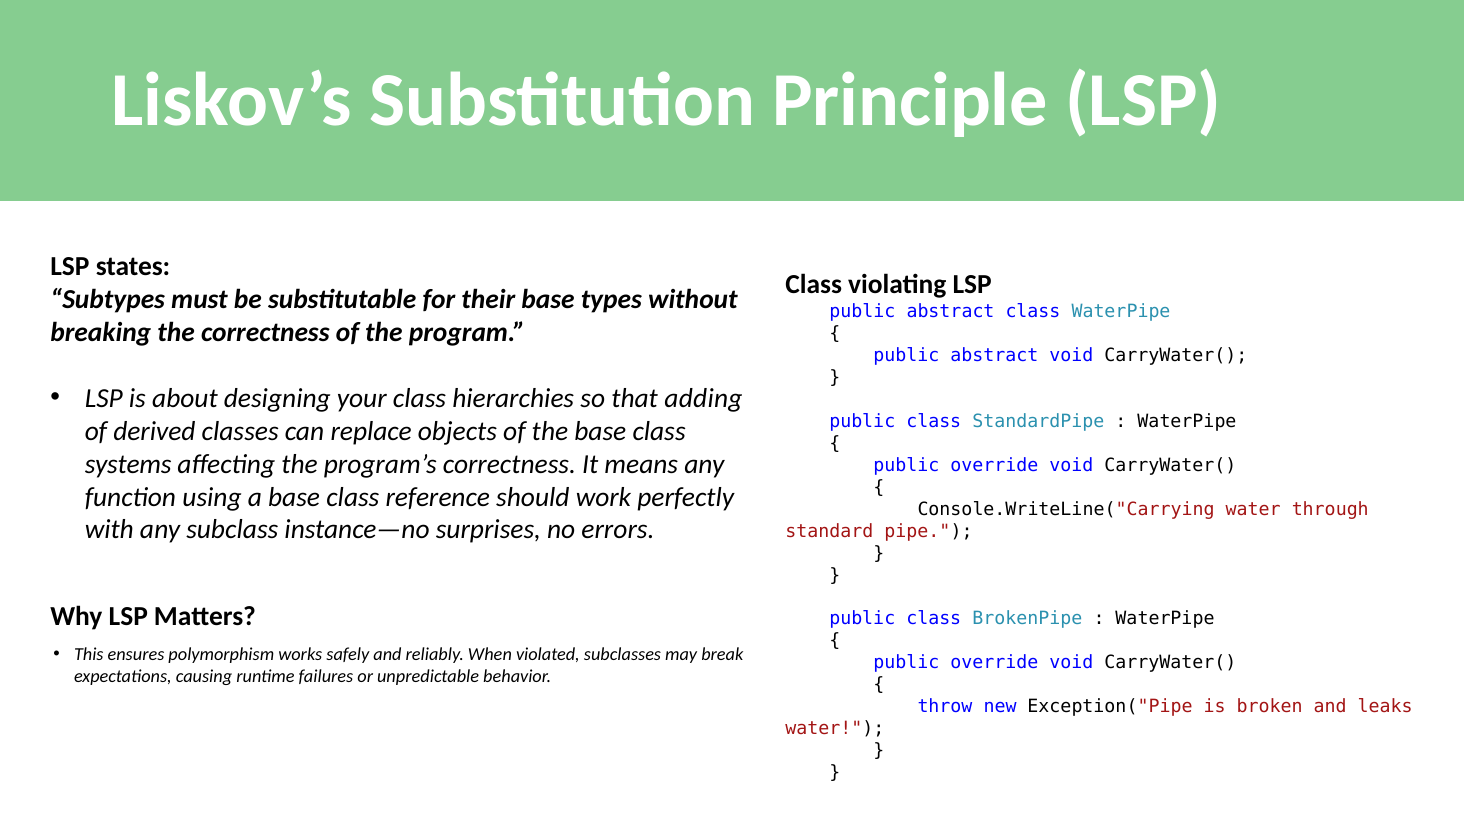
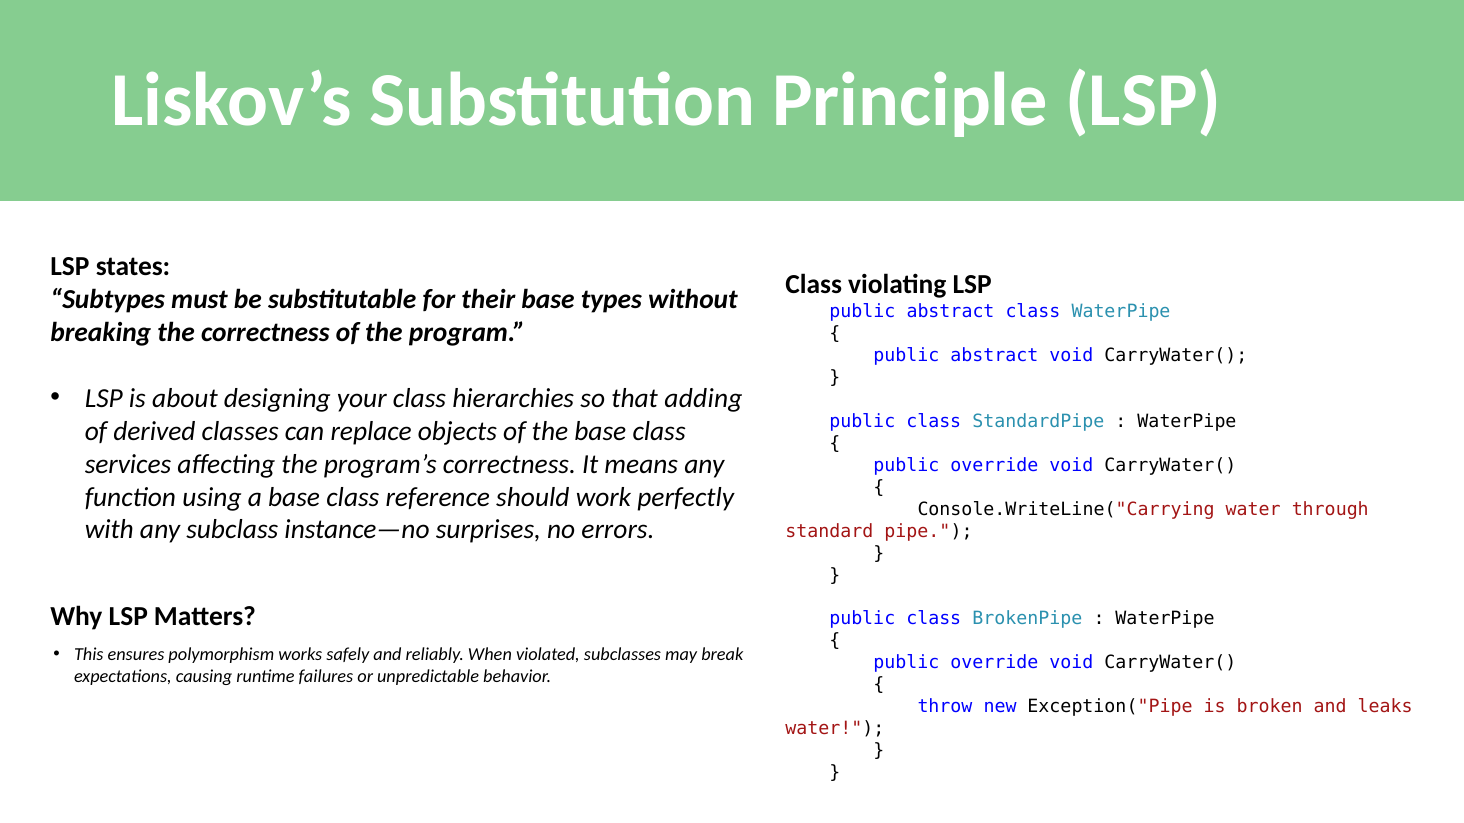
systems: systems -> services (128, 464)
